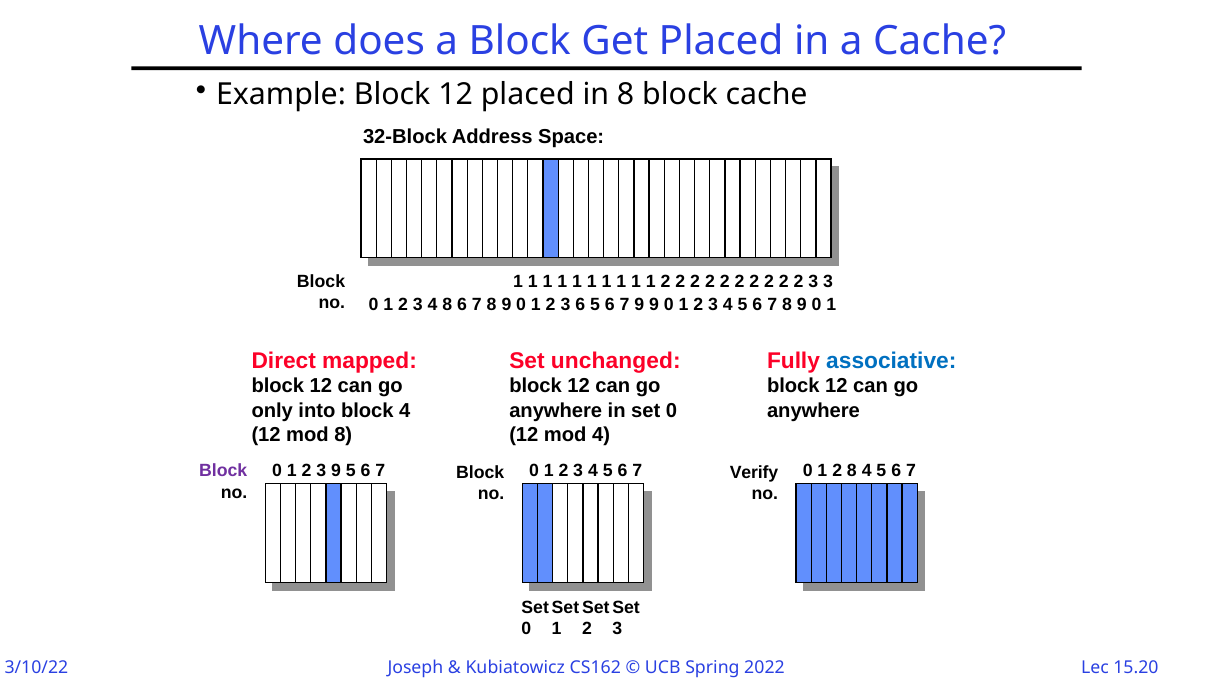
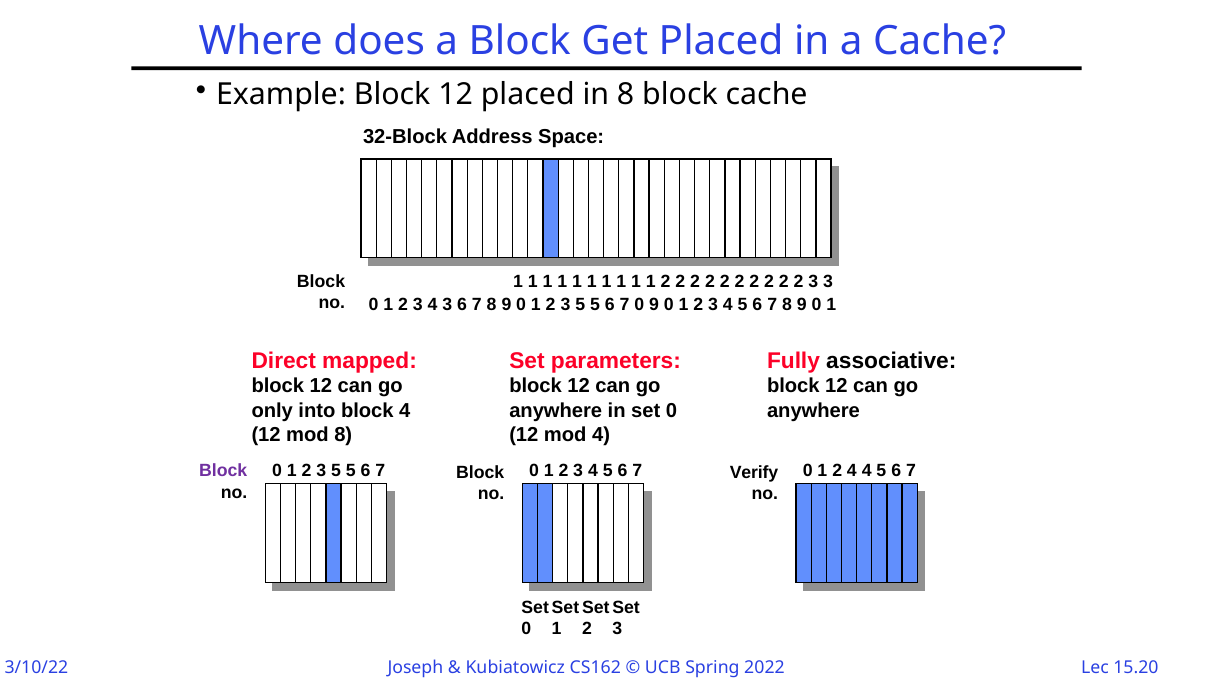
4 8: 8 -> 3 (447, 304)
6: 6 -> 5 (580, 304)
7 9: 9 -> 0 (639, 304)
unchanged: unchanged -> parameters (616, 361)
associative colour: blue -> black (891, 361)
9: 9 -> 5 (336, 471)
2 8: 8 -> 4 (852, 471)
